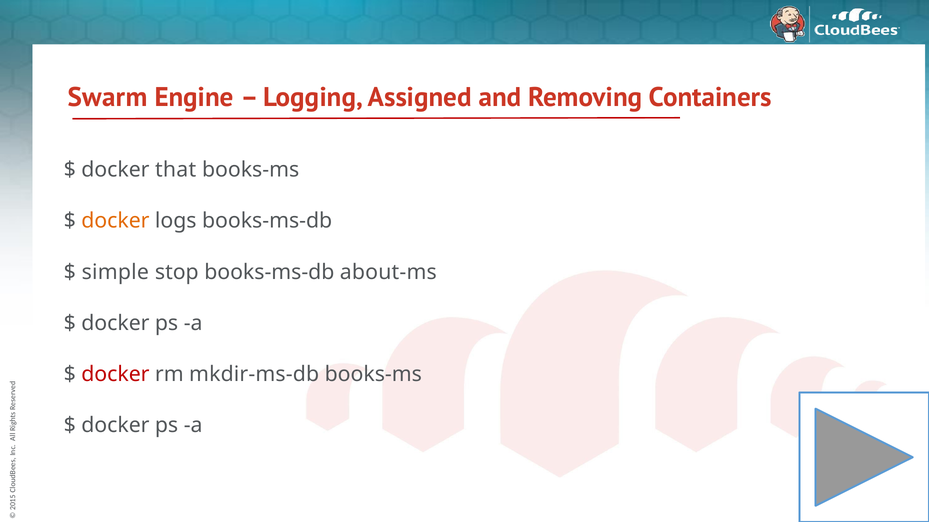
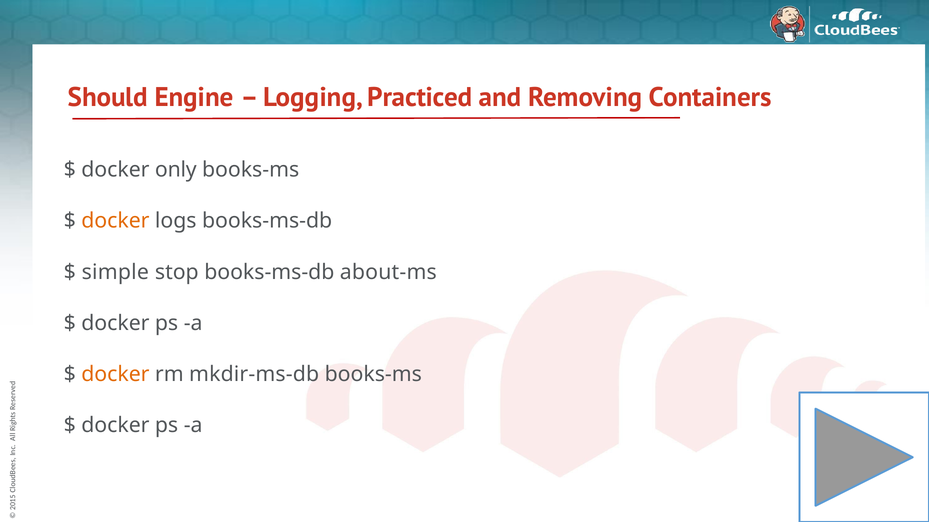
Swarm: Swarm -> Should (108, 97)
Assigned: Assigned -> Practiced (420, 97)
that: that -> only (176, 170)
docker colour: red -> orange (115, 374)
